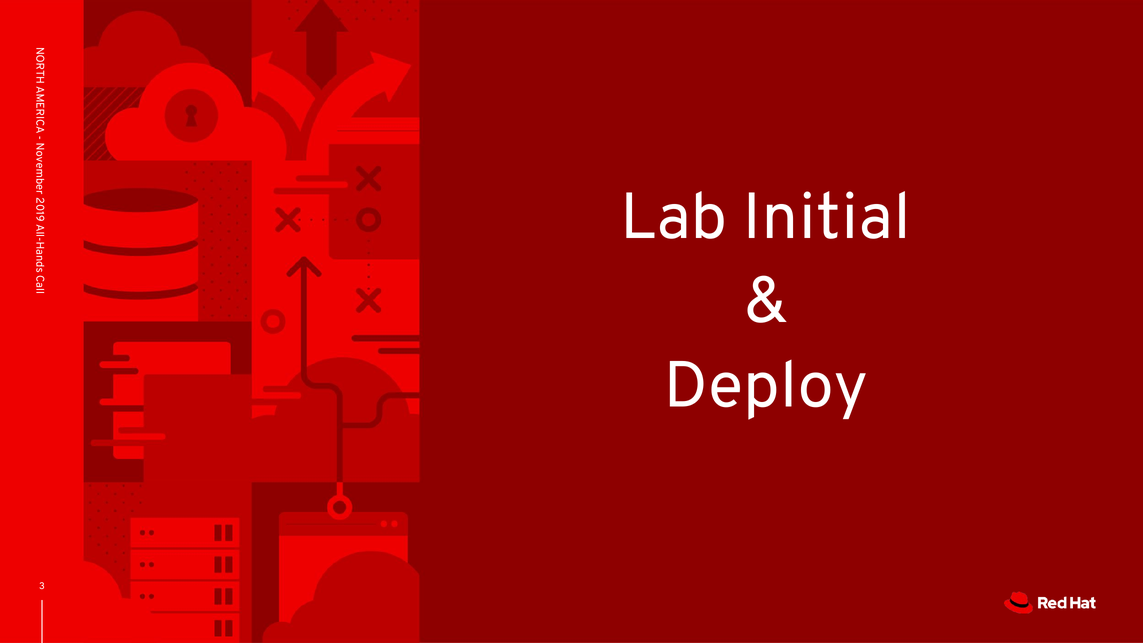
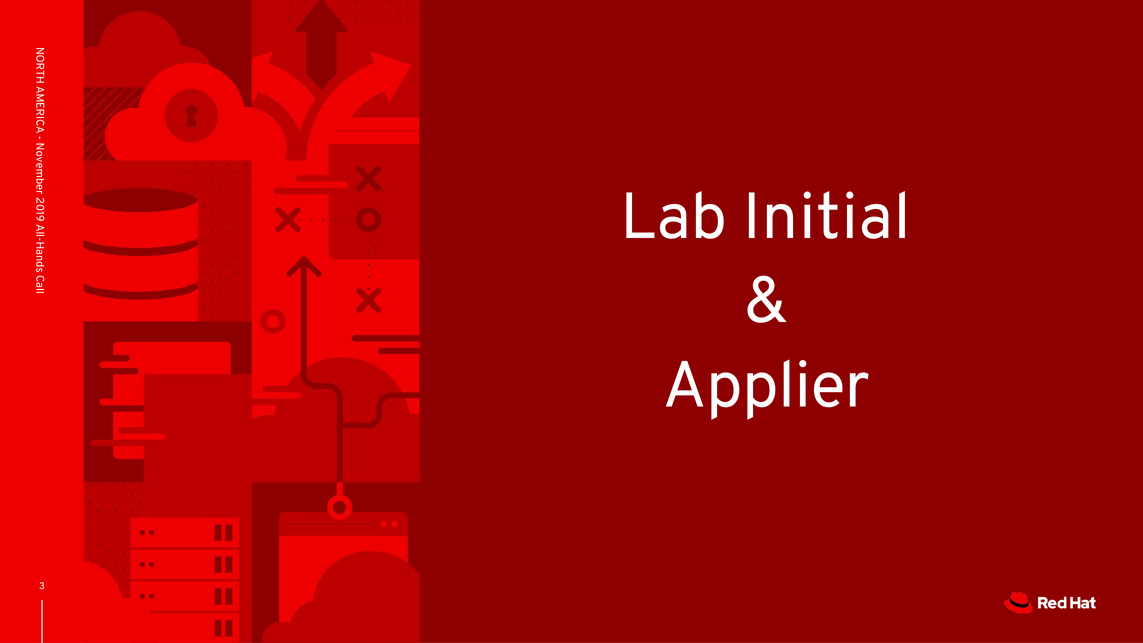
Deploy: Deploy -> Applier (766, 385)
